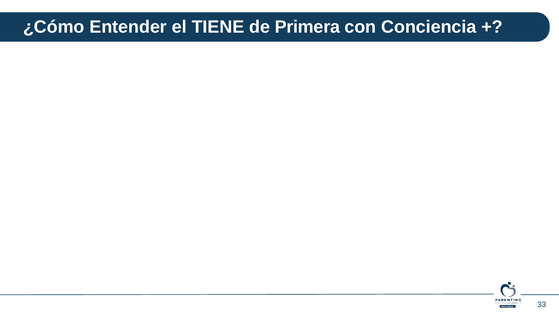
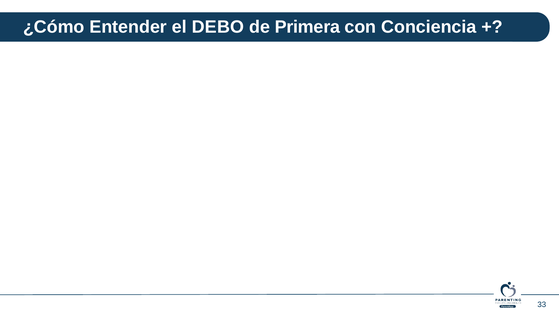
TIENE: TIENE -> DEBO (218, 27)
